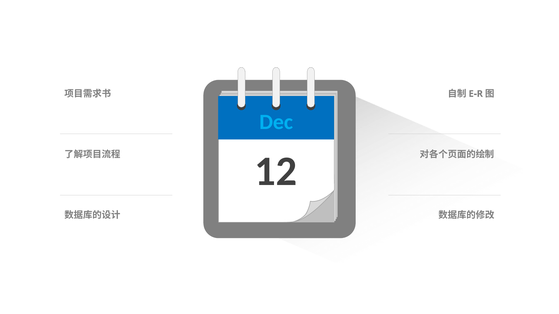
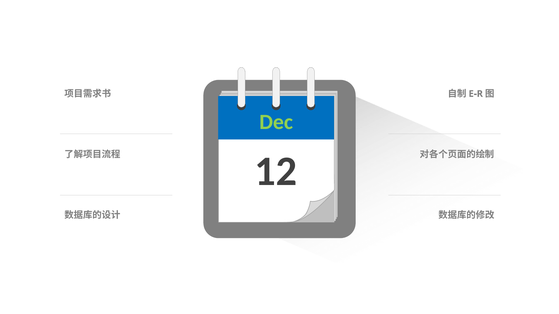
Dec colour: light blue -> light green (276, 122)
